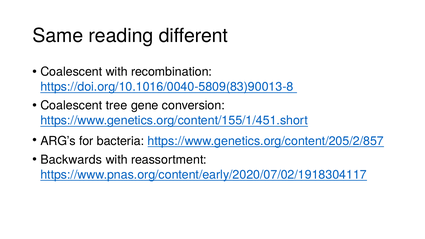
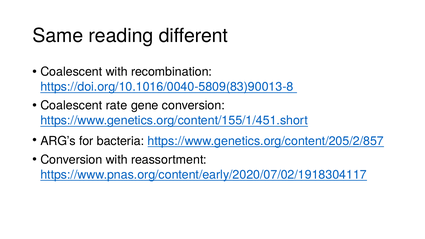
tree: tree -> rate (117, 106)
Backwards: Backwards -> Conversion (71, 160)
